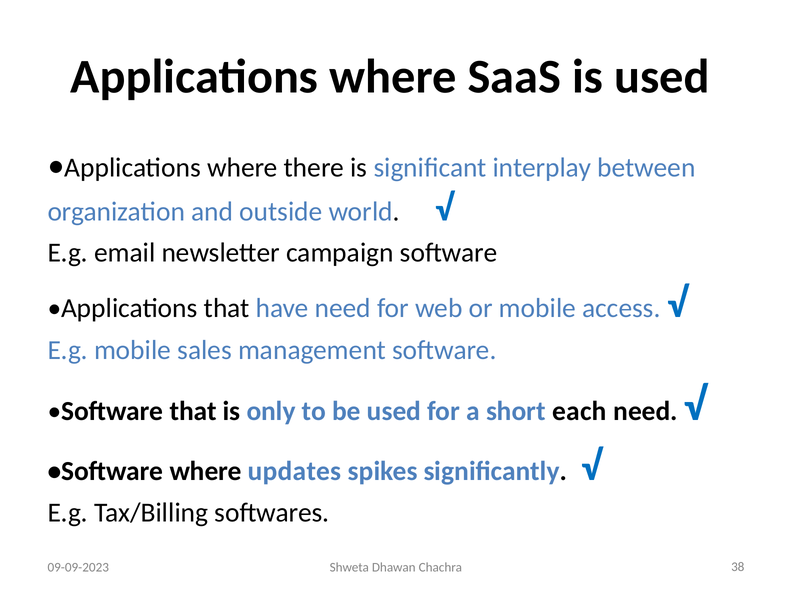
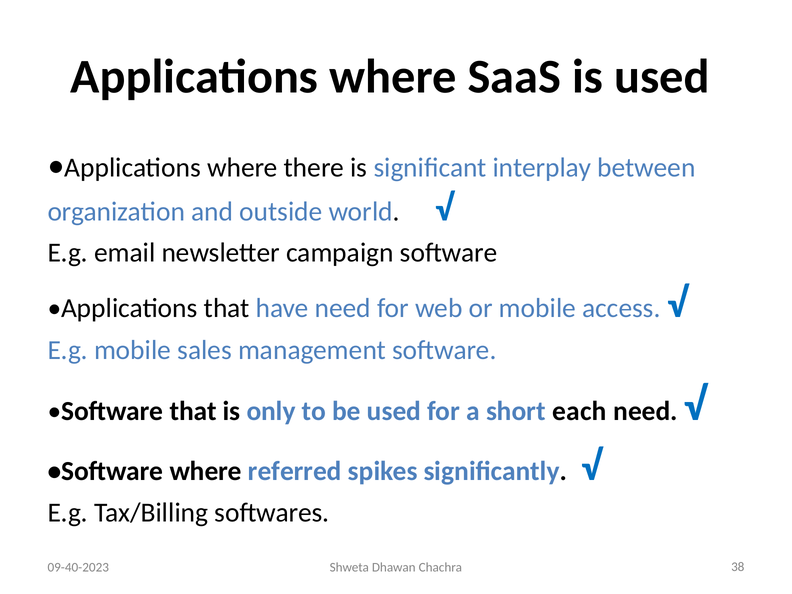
updates: updates -> referred (295, 471)
09-09-2023: 09-09-2023 -> 09-40-2023 (78, 567)
